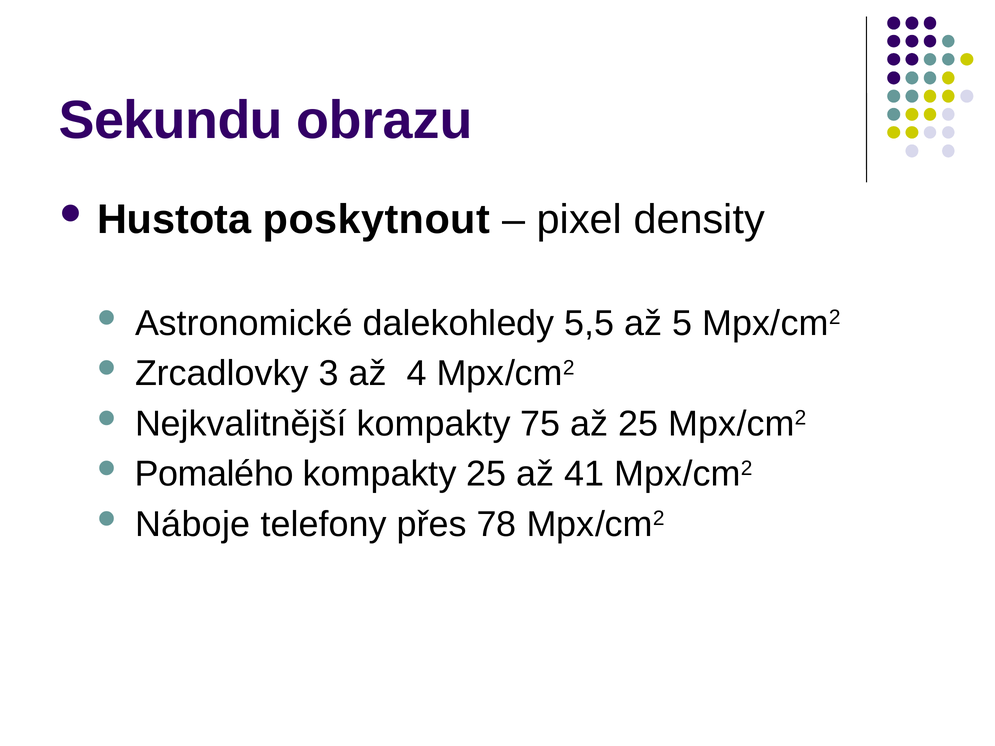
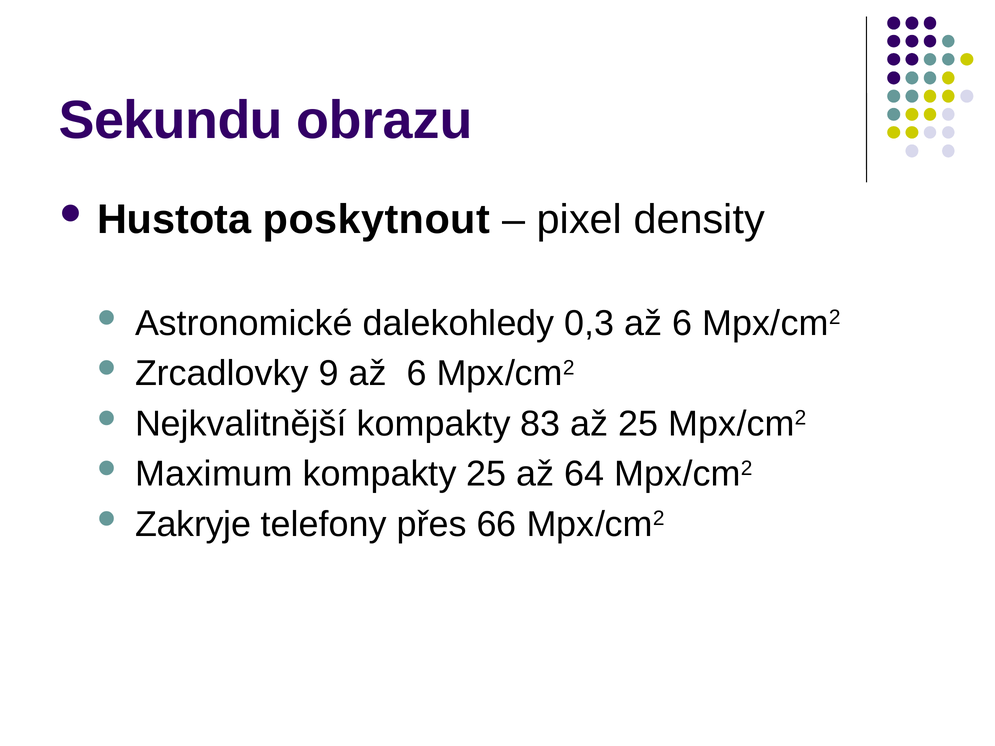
5,5: 5,5 -> 0,3 (589, 323)
5: 5 -> 6 (682, 323)
3: 3 -> 9 (329, 374)
4: 4 -> 6 (417, 374)
75: 75 -> 83 (540, 424)
Pomalého: Pomalého -> Maximum (214, 474)
41: 41 -> 64 (584, 474)
Náboje: Náboje -> Zakryje (193, 524)
78: 78 -> 66 (496, 524)
